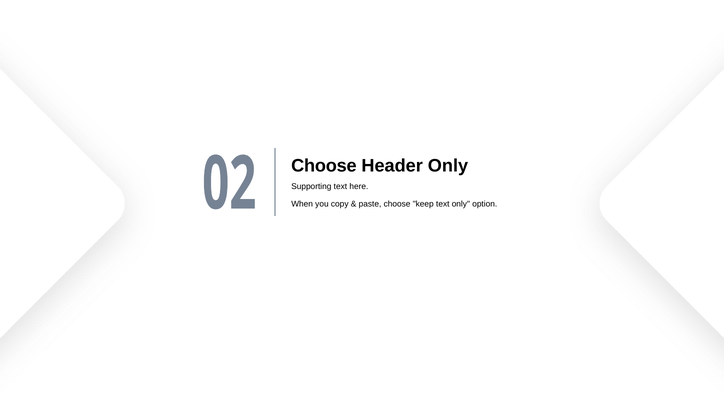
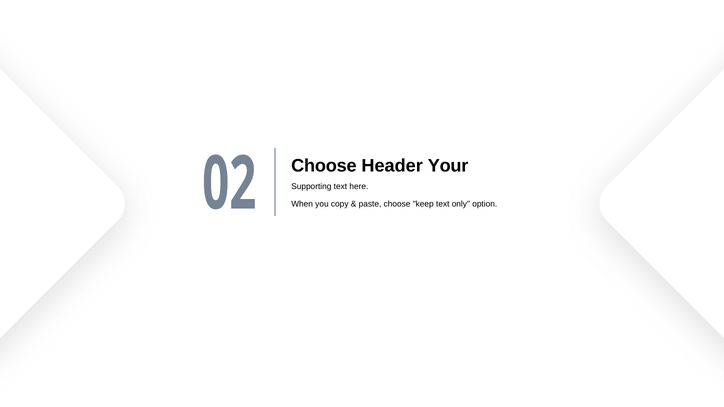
Header Only: Only -> Your (448, 166)
